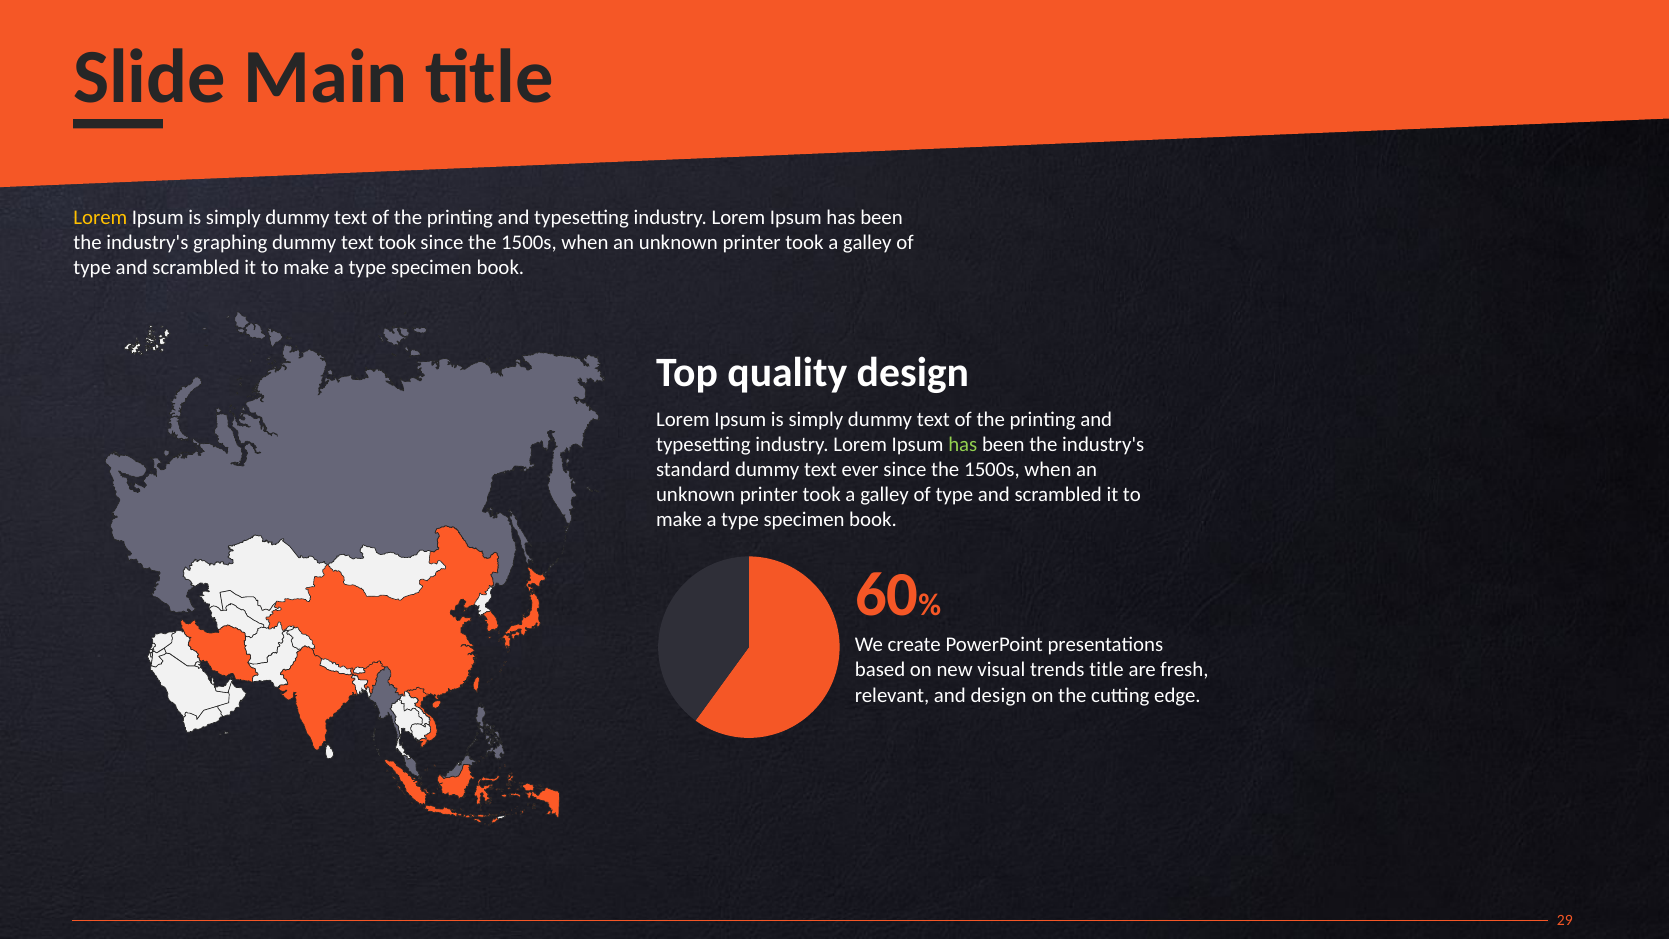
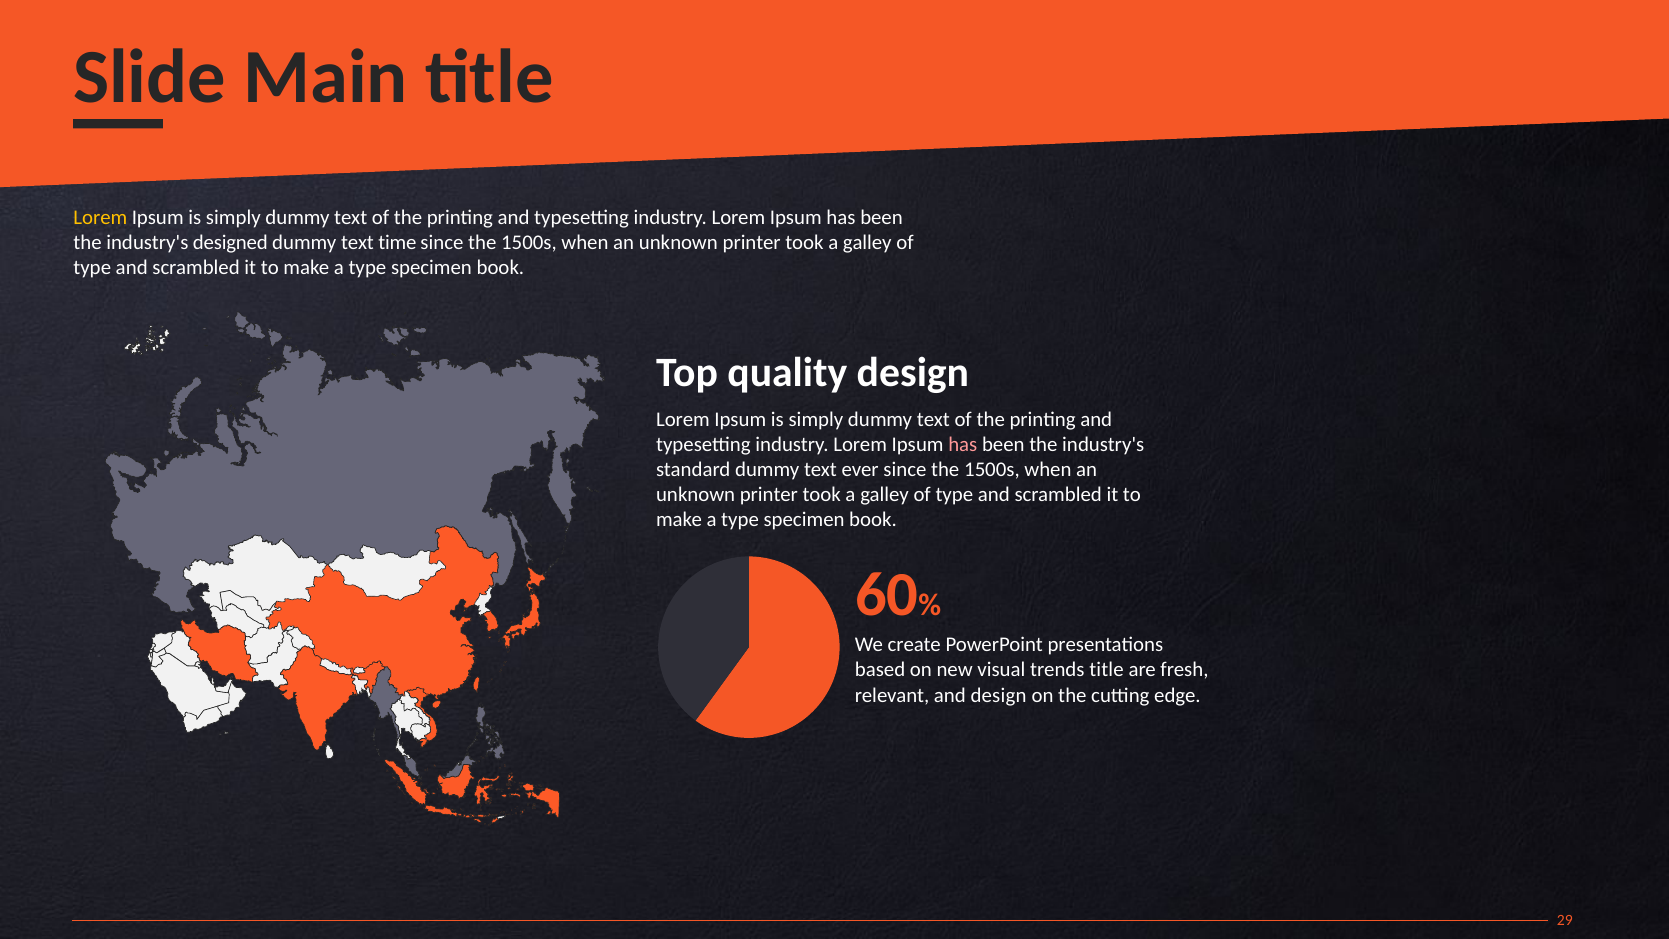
graphing: graphing -> designed (230, 243)
text took: took -> time (397, 243)
has colour: light green -> pink (963, 445)
